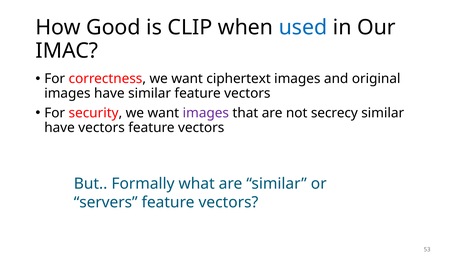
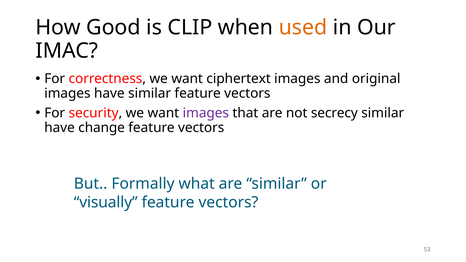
used colour: blue -> orange (303, 28)
have vectors: vectors -> change (102, 128)
servers: servers -> visually (106, 202)
